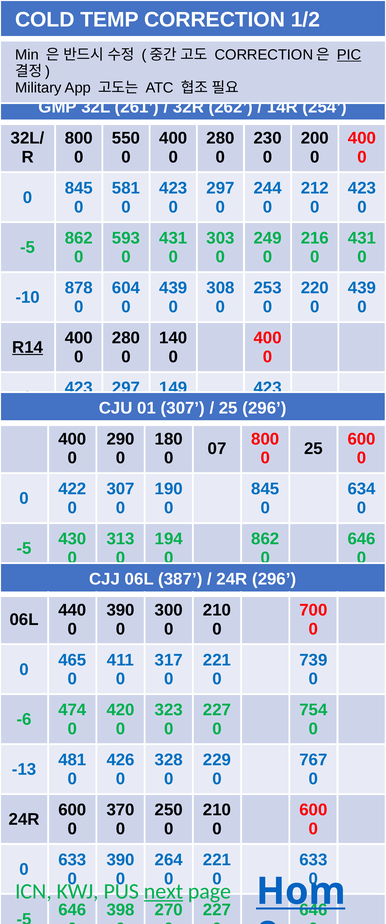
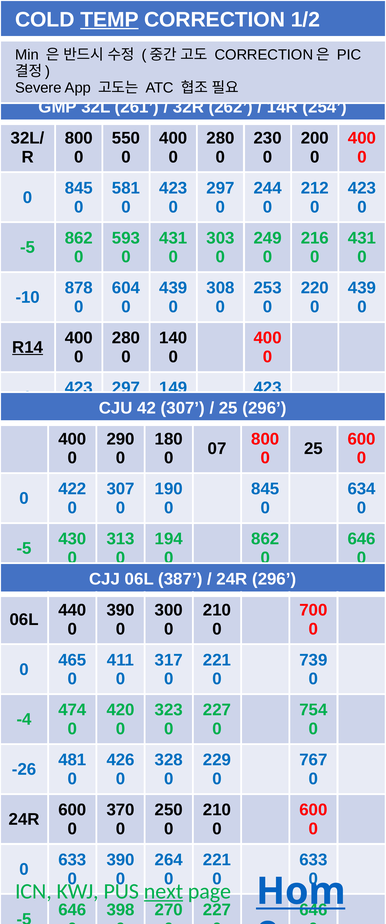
TEMP underline: none -> present (109, 20)
PIC underline: present -> none (349, 55)
Military: Military -> Severe (38, 88)
01: 01 -> 42 (147, 408)
-6: -6 -> -4 (24, 719)
-13: -13 -> -26 (24, 769)
